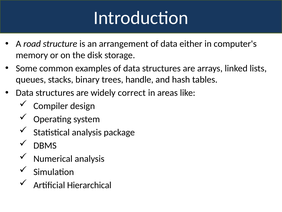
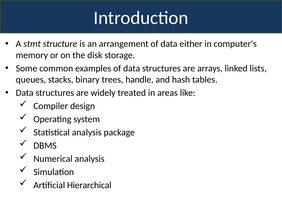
road: road -> stmt (32, 44)
correct: correct -> treated (132, 93)
